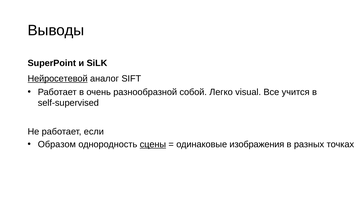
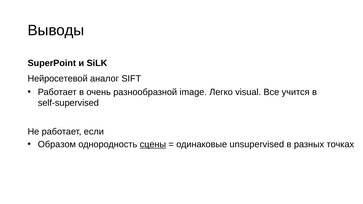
Нейросетевой underline: present -> none (58, 79)
собой: собой -> image (193, 92)
изображения: изображения -> unsupervised (257, 145)
